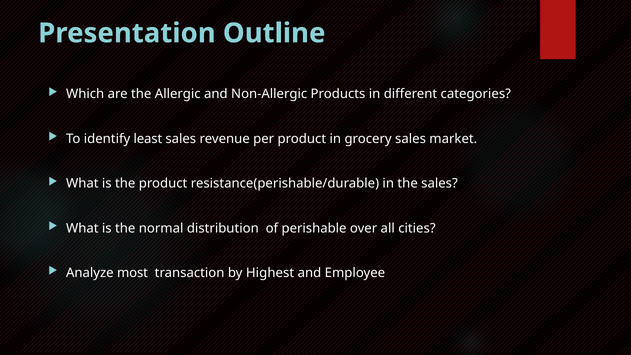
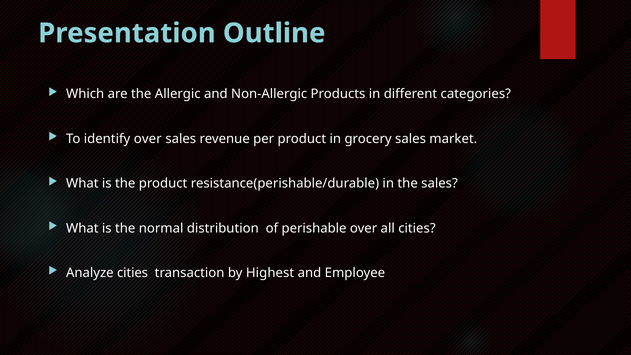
identify least: least -> over (148, 139)
Analyze most: most -> cities (133, 273)
